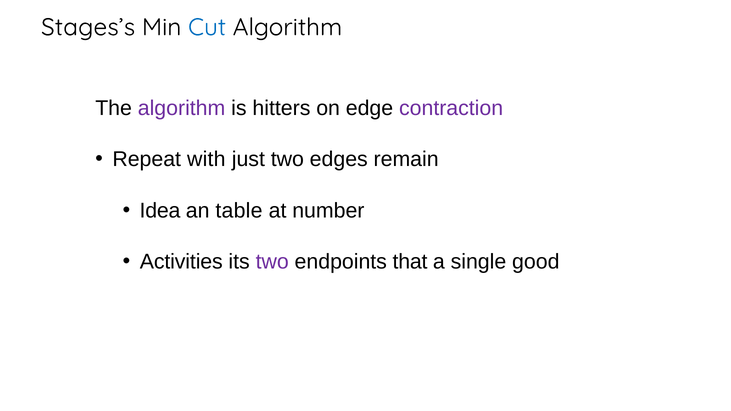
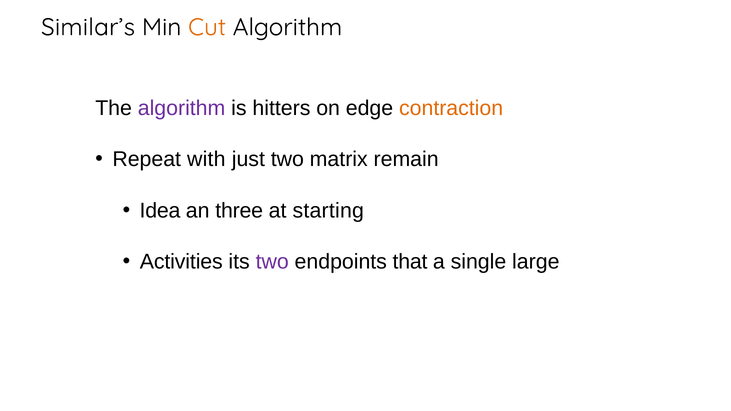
Stages’s: Stages’s -> Similar’s (88, 27)
Cut colour: blue -> orange (207, 27)
contraction colour: purple -> orange (451, 108)
edges: edges -> matrix (339, 160)
table: table -> three (239, 211)
number: number -> starting (328, 211)
good: good -> large (536, 262)
